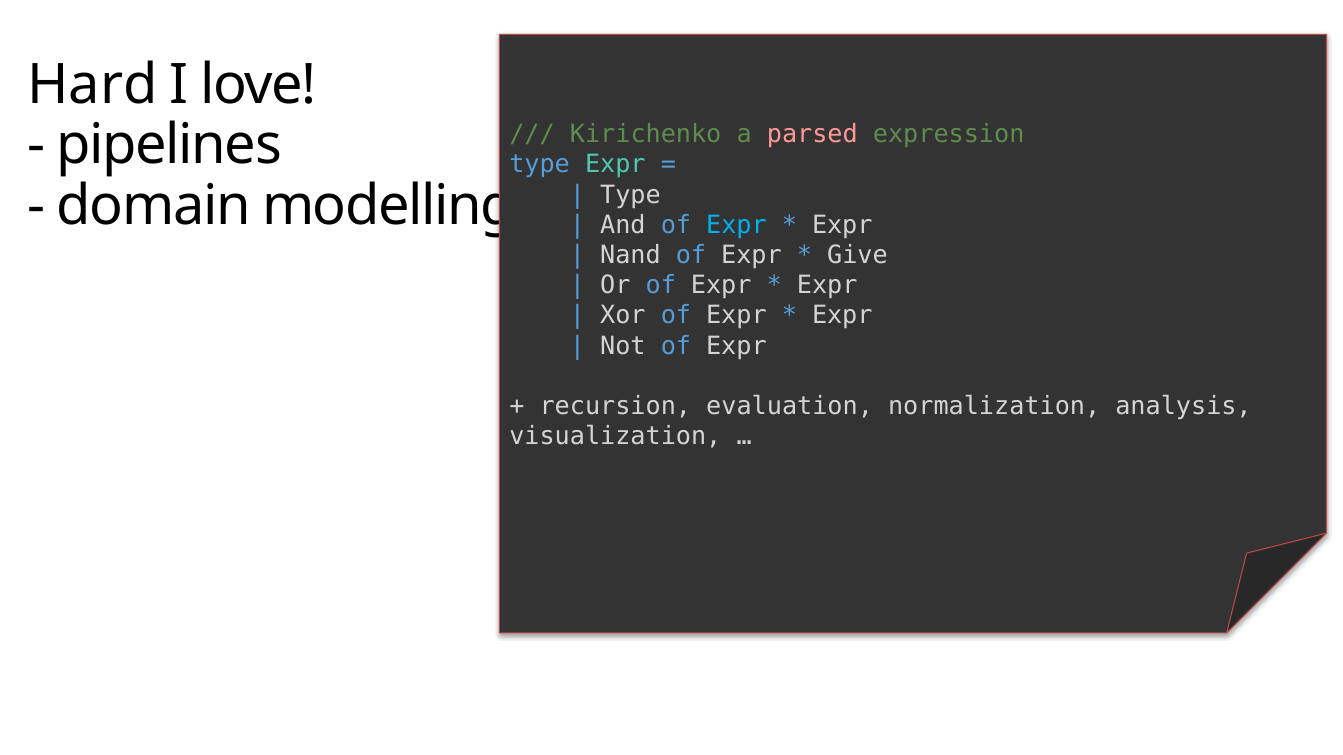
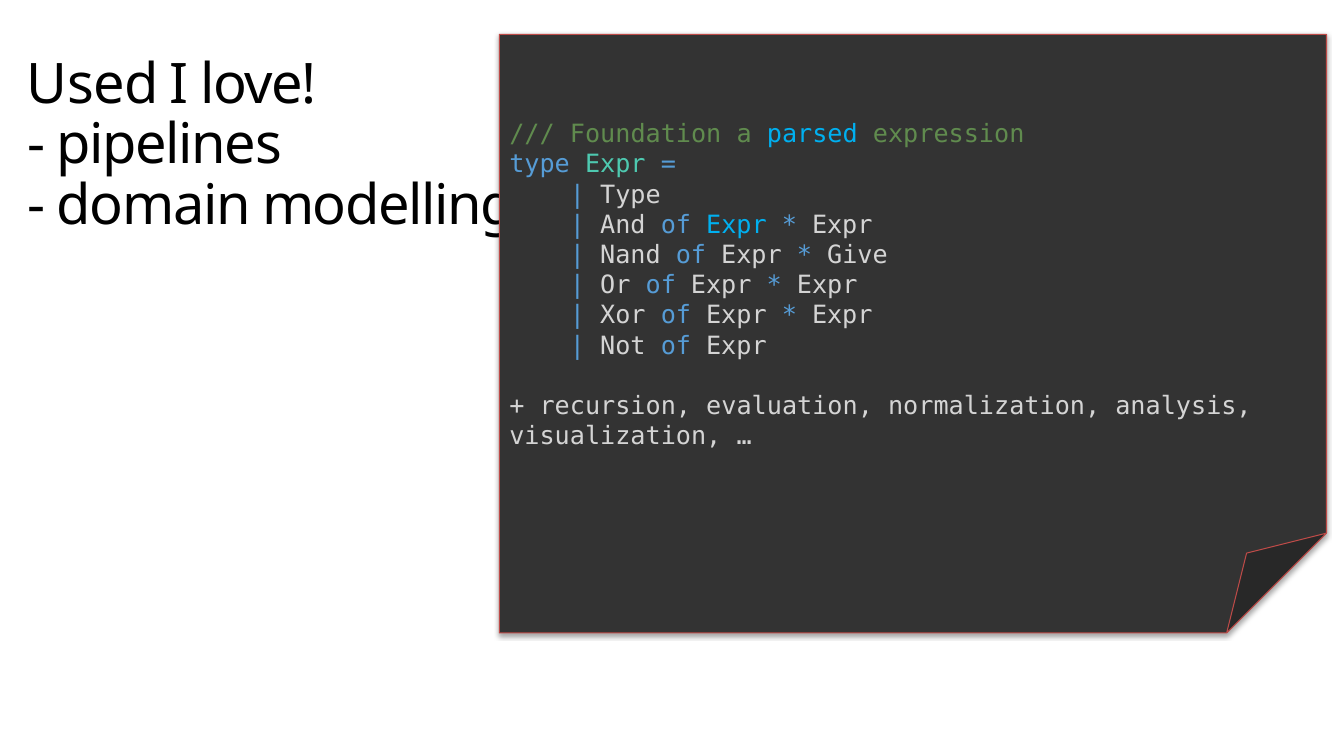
Hard: Hard -> Used (93, 85)
Kirichenko: Kirichenko -> Foundation (646, 135)
parsed colour: pink -> light blue (812, 135)
